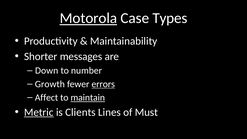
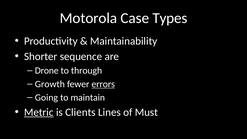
Motorola underline: present -> none (88, 18)
messages: messages -> sequence (81, 56)
Down: Down -> Drone (47, 71)
number: number -> through (87, 71)
Affect: Affect -> Going (46, 97)
maintain underline: present -> none (88, 97)
